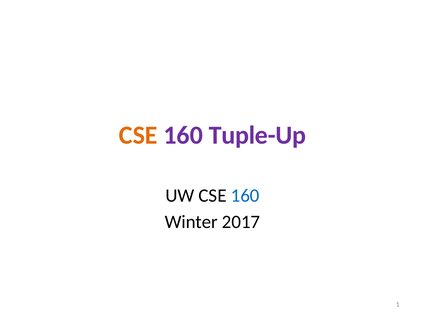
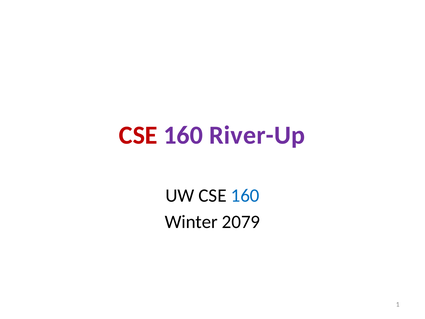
CSE colour: orange -> red (138, 135)
Tuple-Up: Tuple-Up -> River-Up (257, 135)
2017: 2017 -> 2079 (241, 222)
